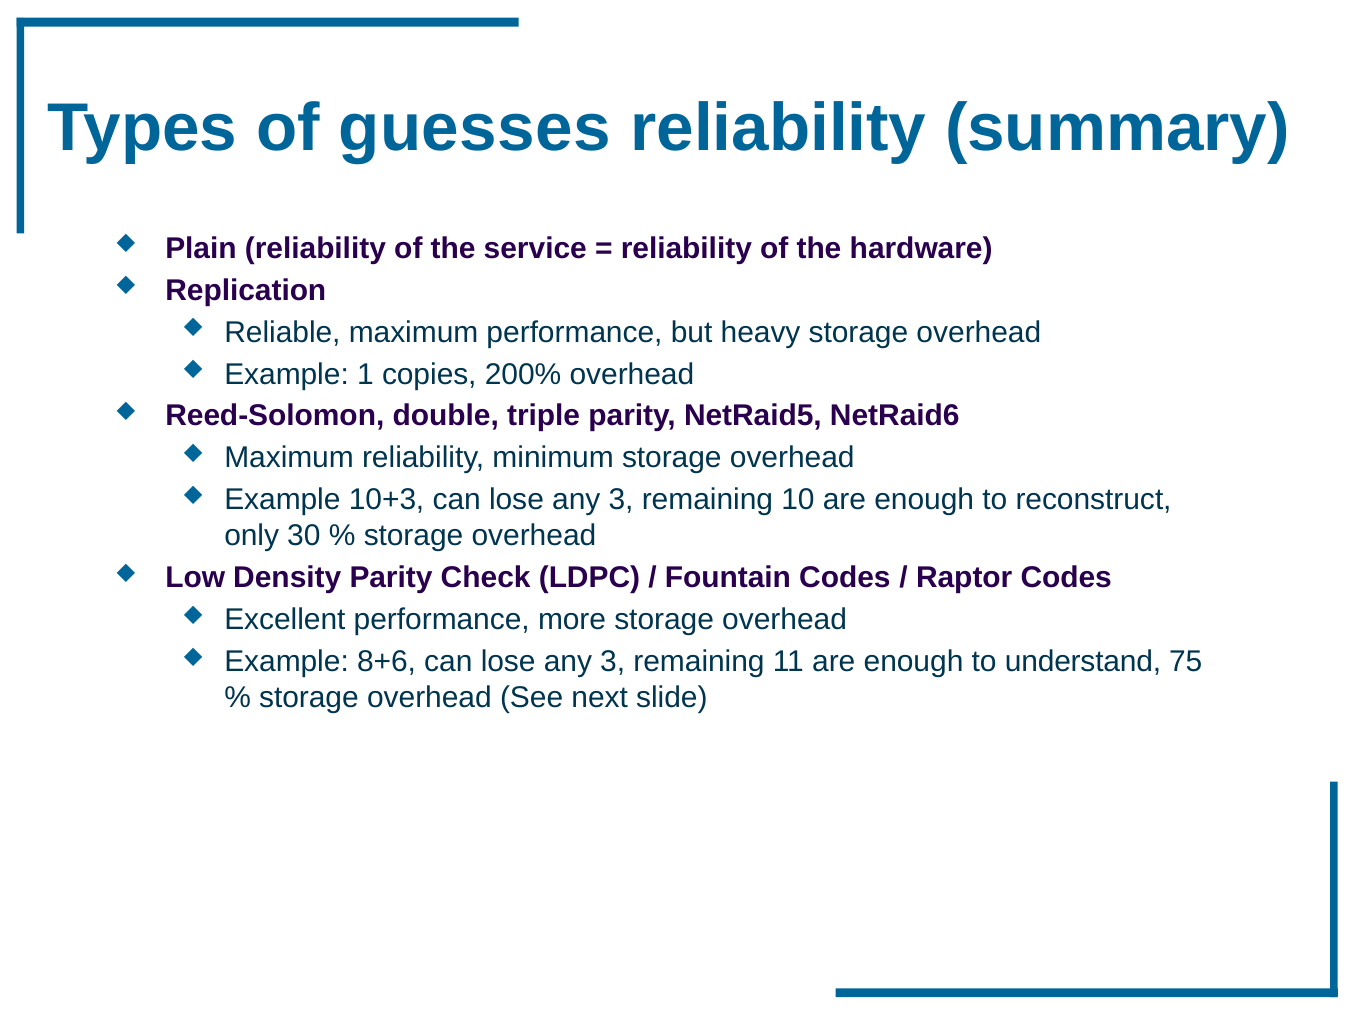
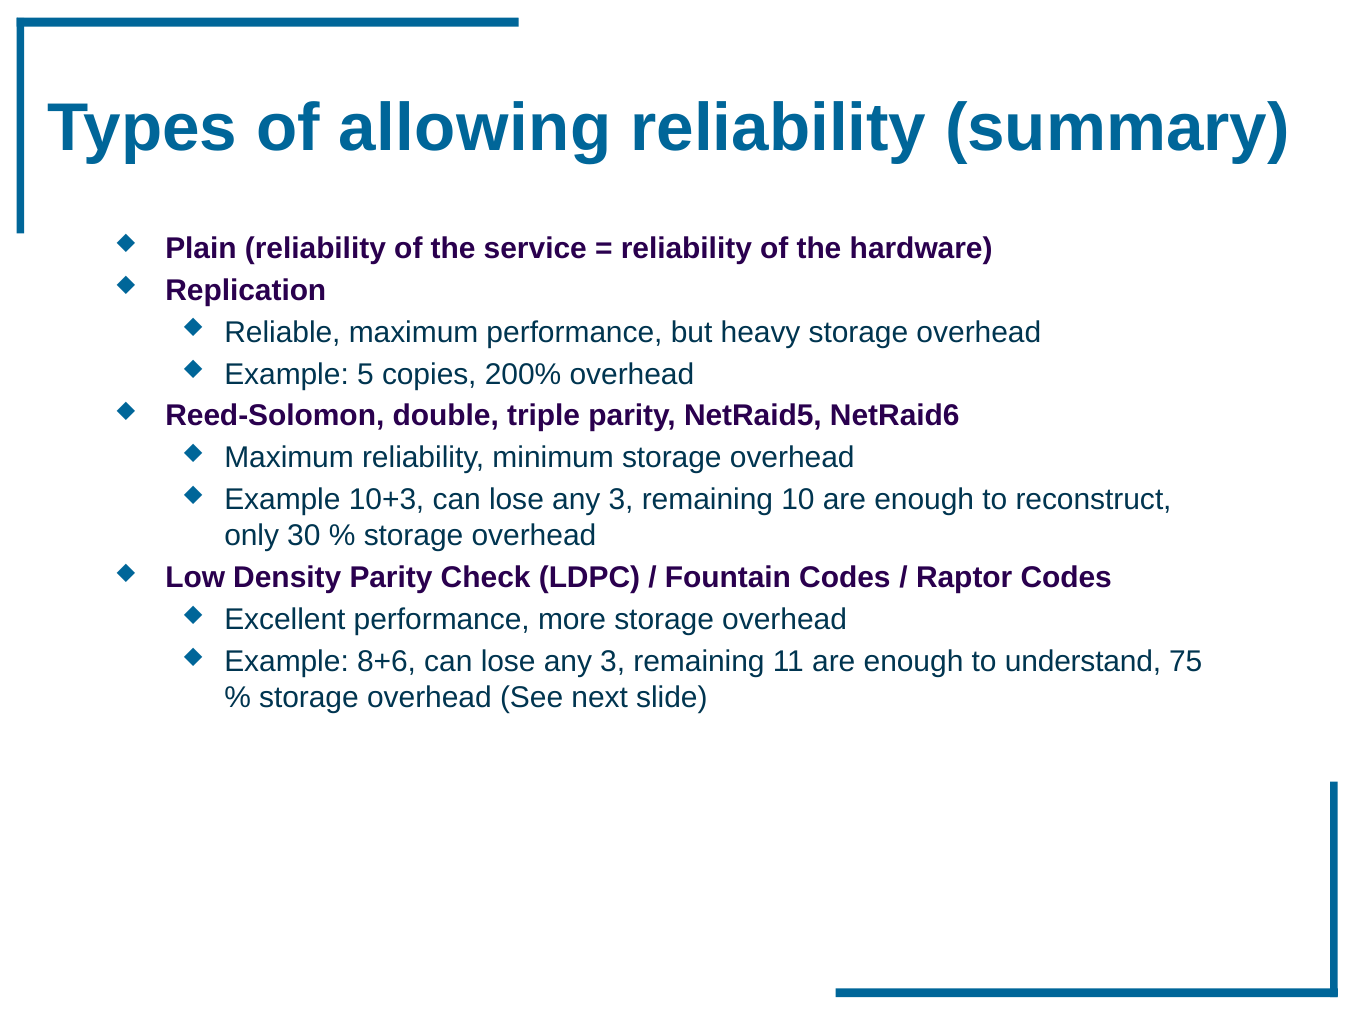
guesses: guesses -> allowing (475, 128)
1: 1 -> 5 (365, 374)
